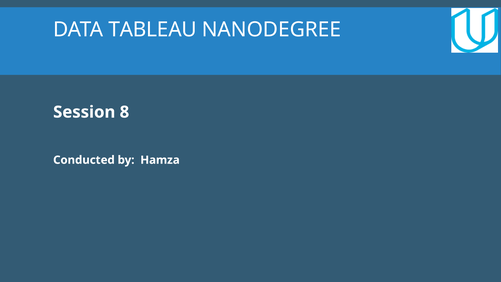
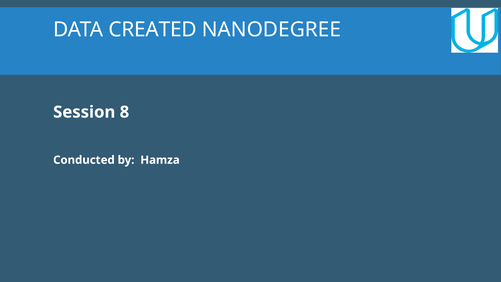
TABLEAU: TABLEAU -> CREATED (153, 30)
